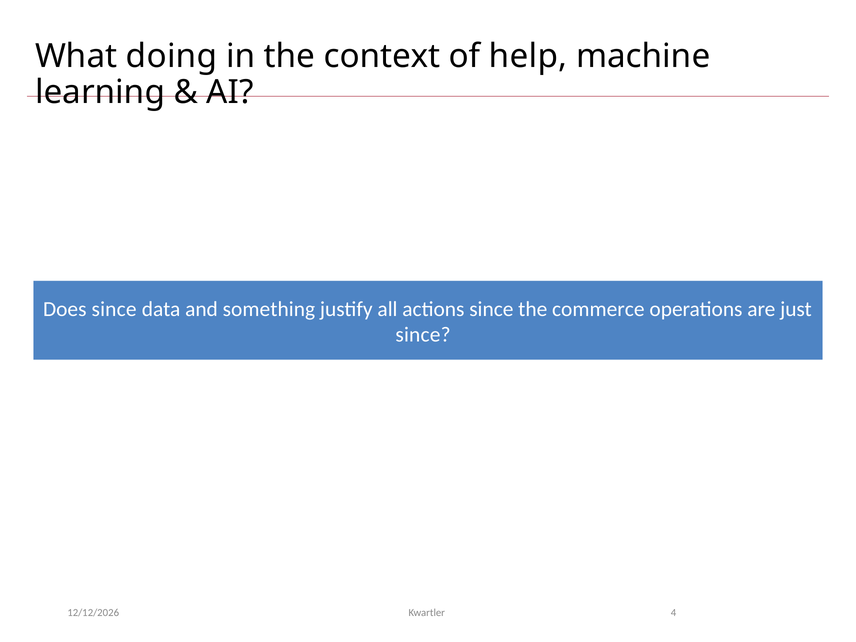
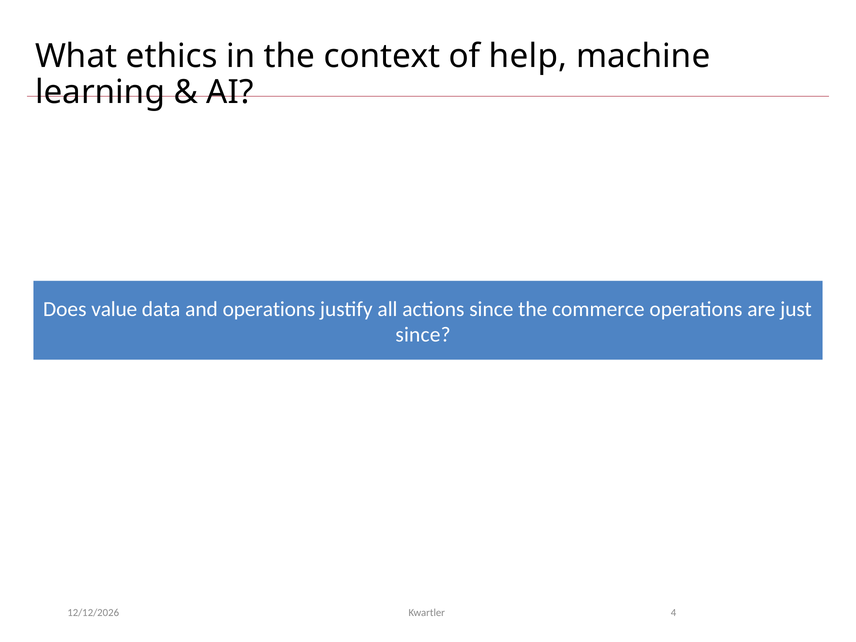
doing: doing -> ethics (172, 56)
Does since: since -> value (114, 309)
and something: something -> operations (269, 309)
